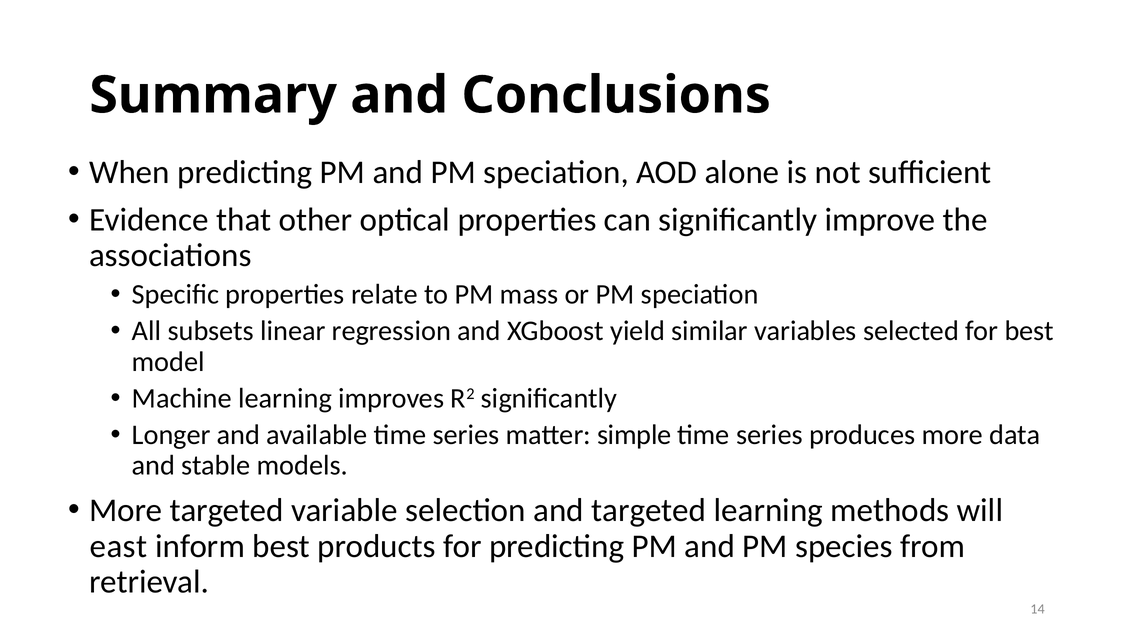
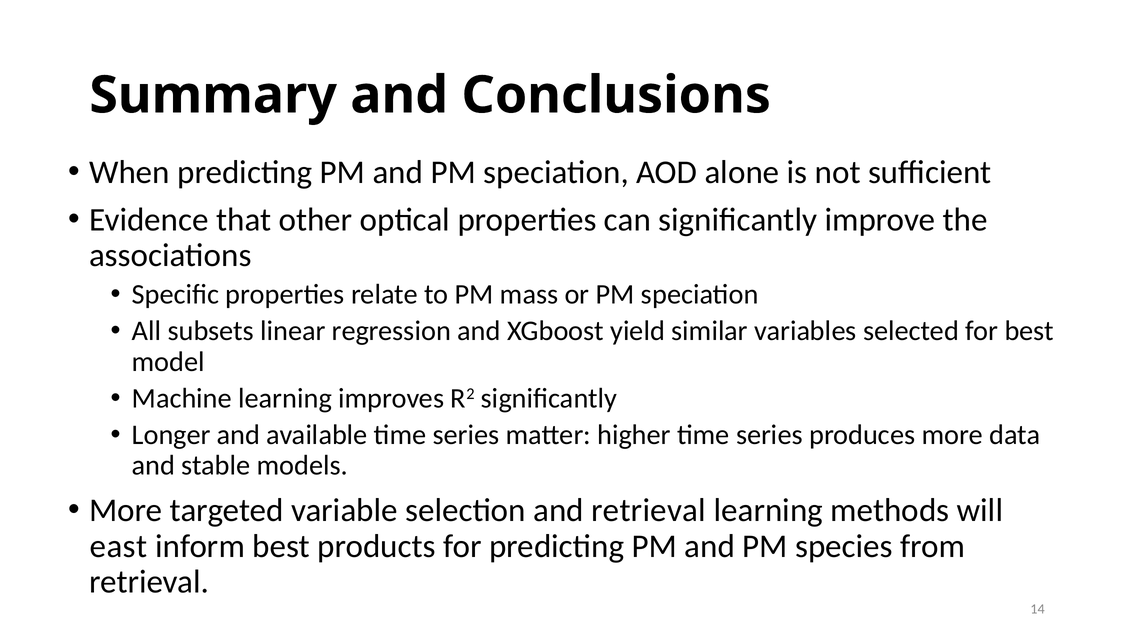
simple: simple -> higher (634, 435)
and targeted: targeted -> retrieval (649, 510)
